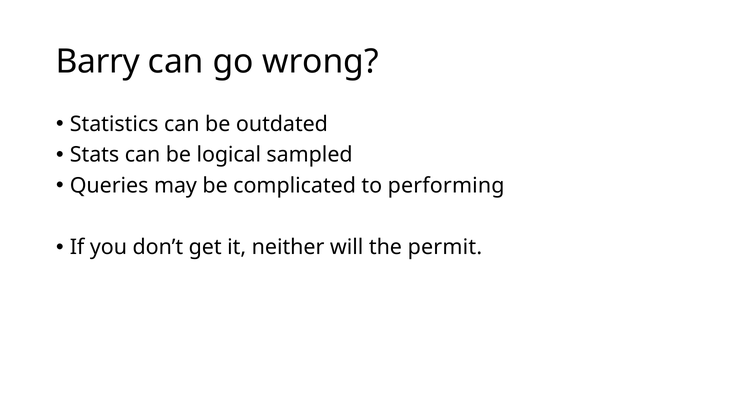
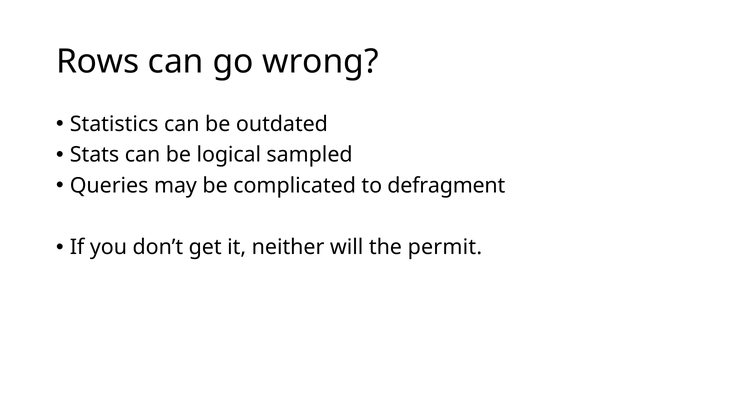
Barry: Barry -> Rows (98, 62)
performing: performing -> defragment (446, 186)
